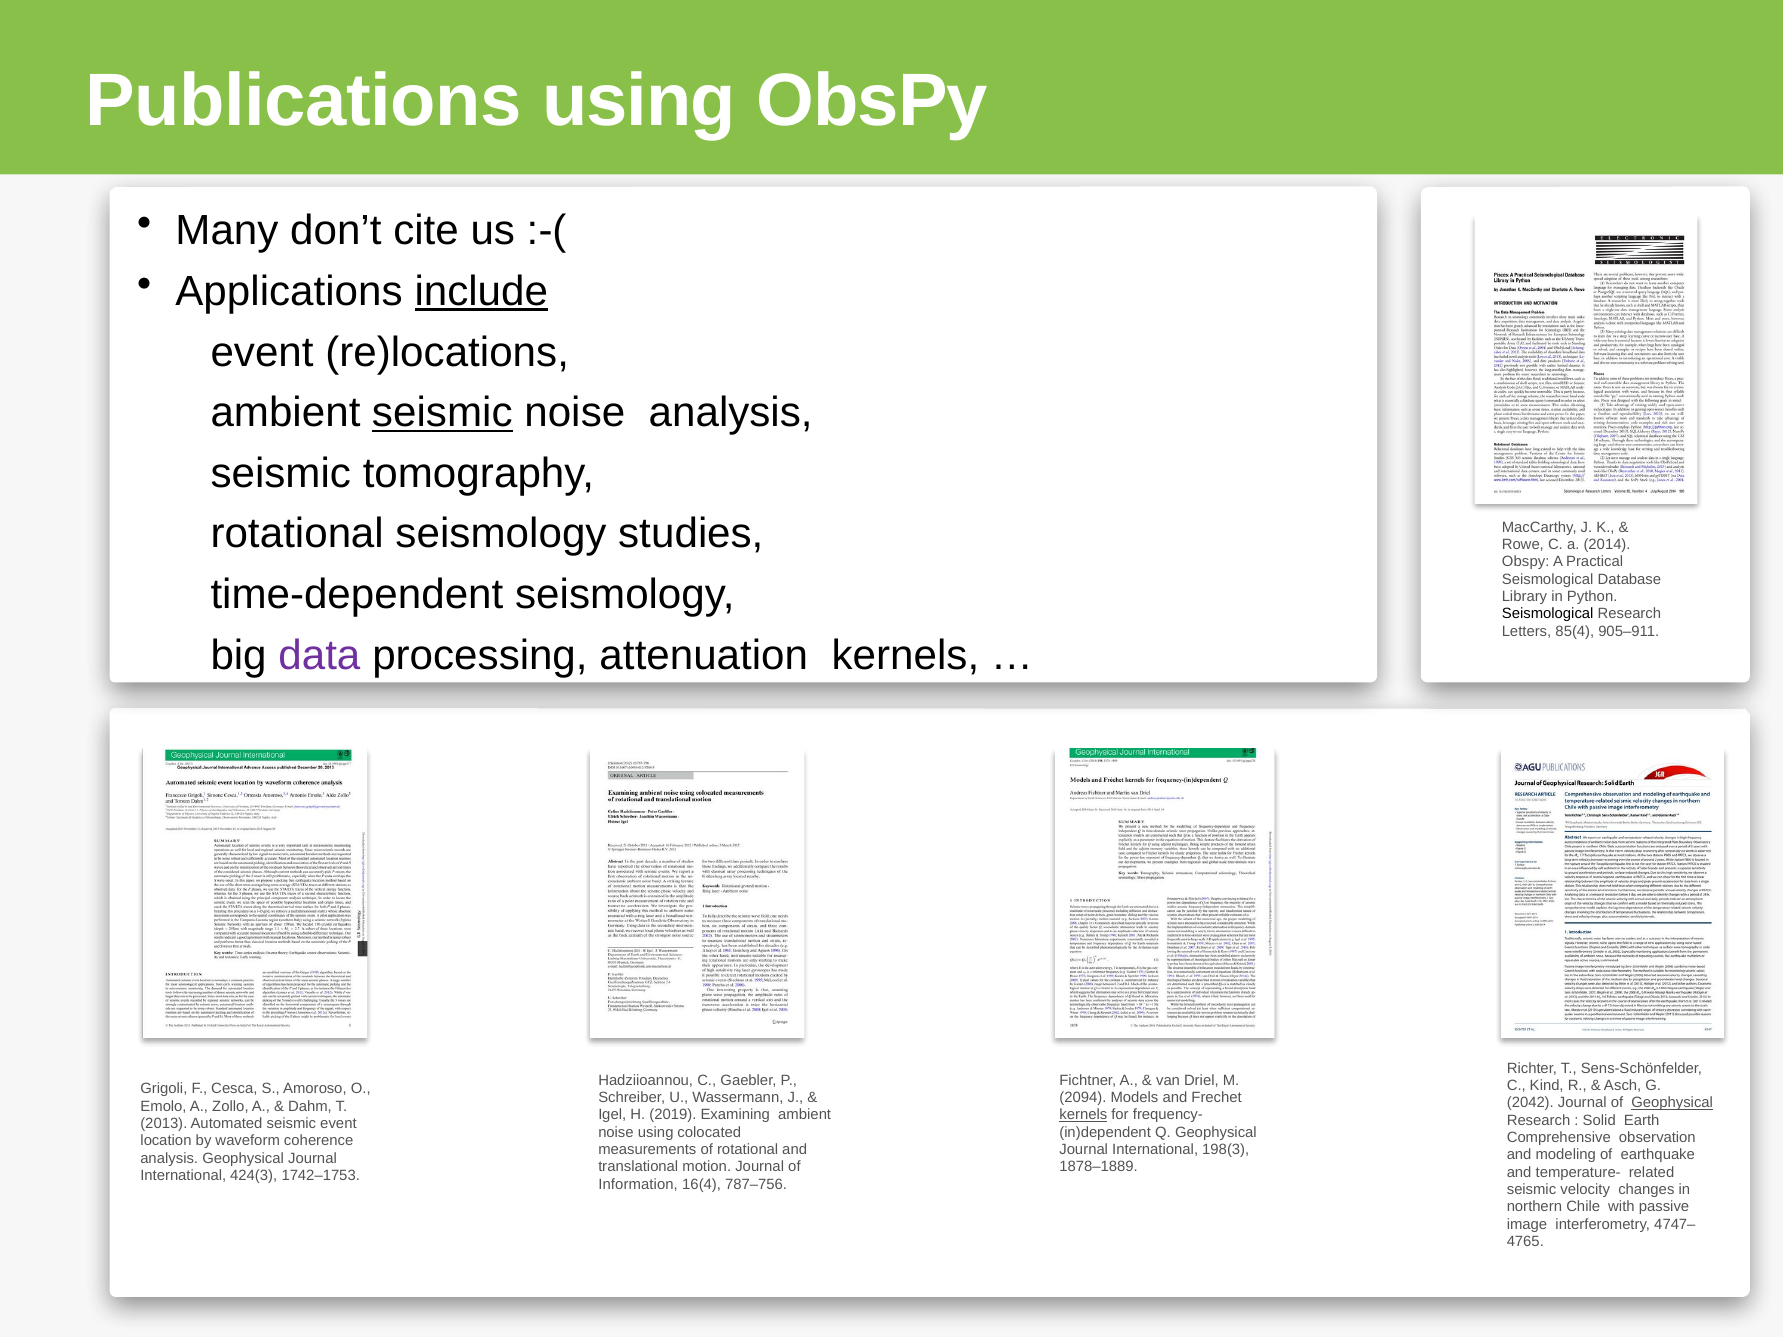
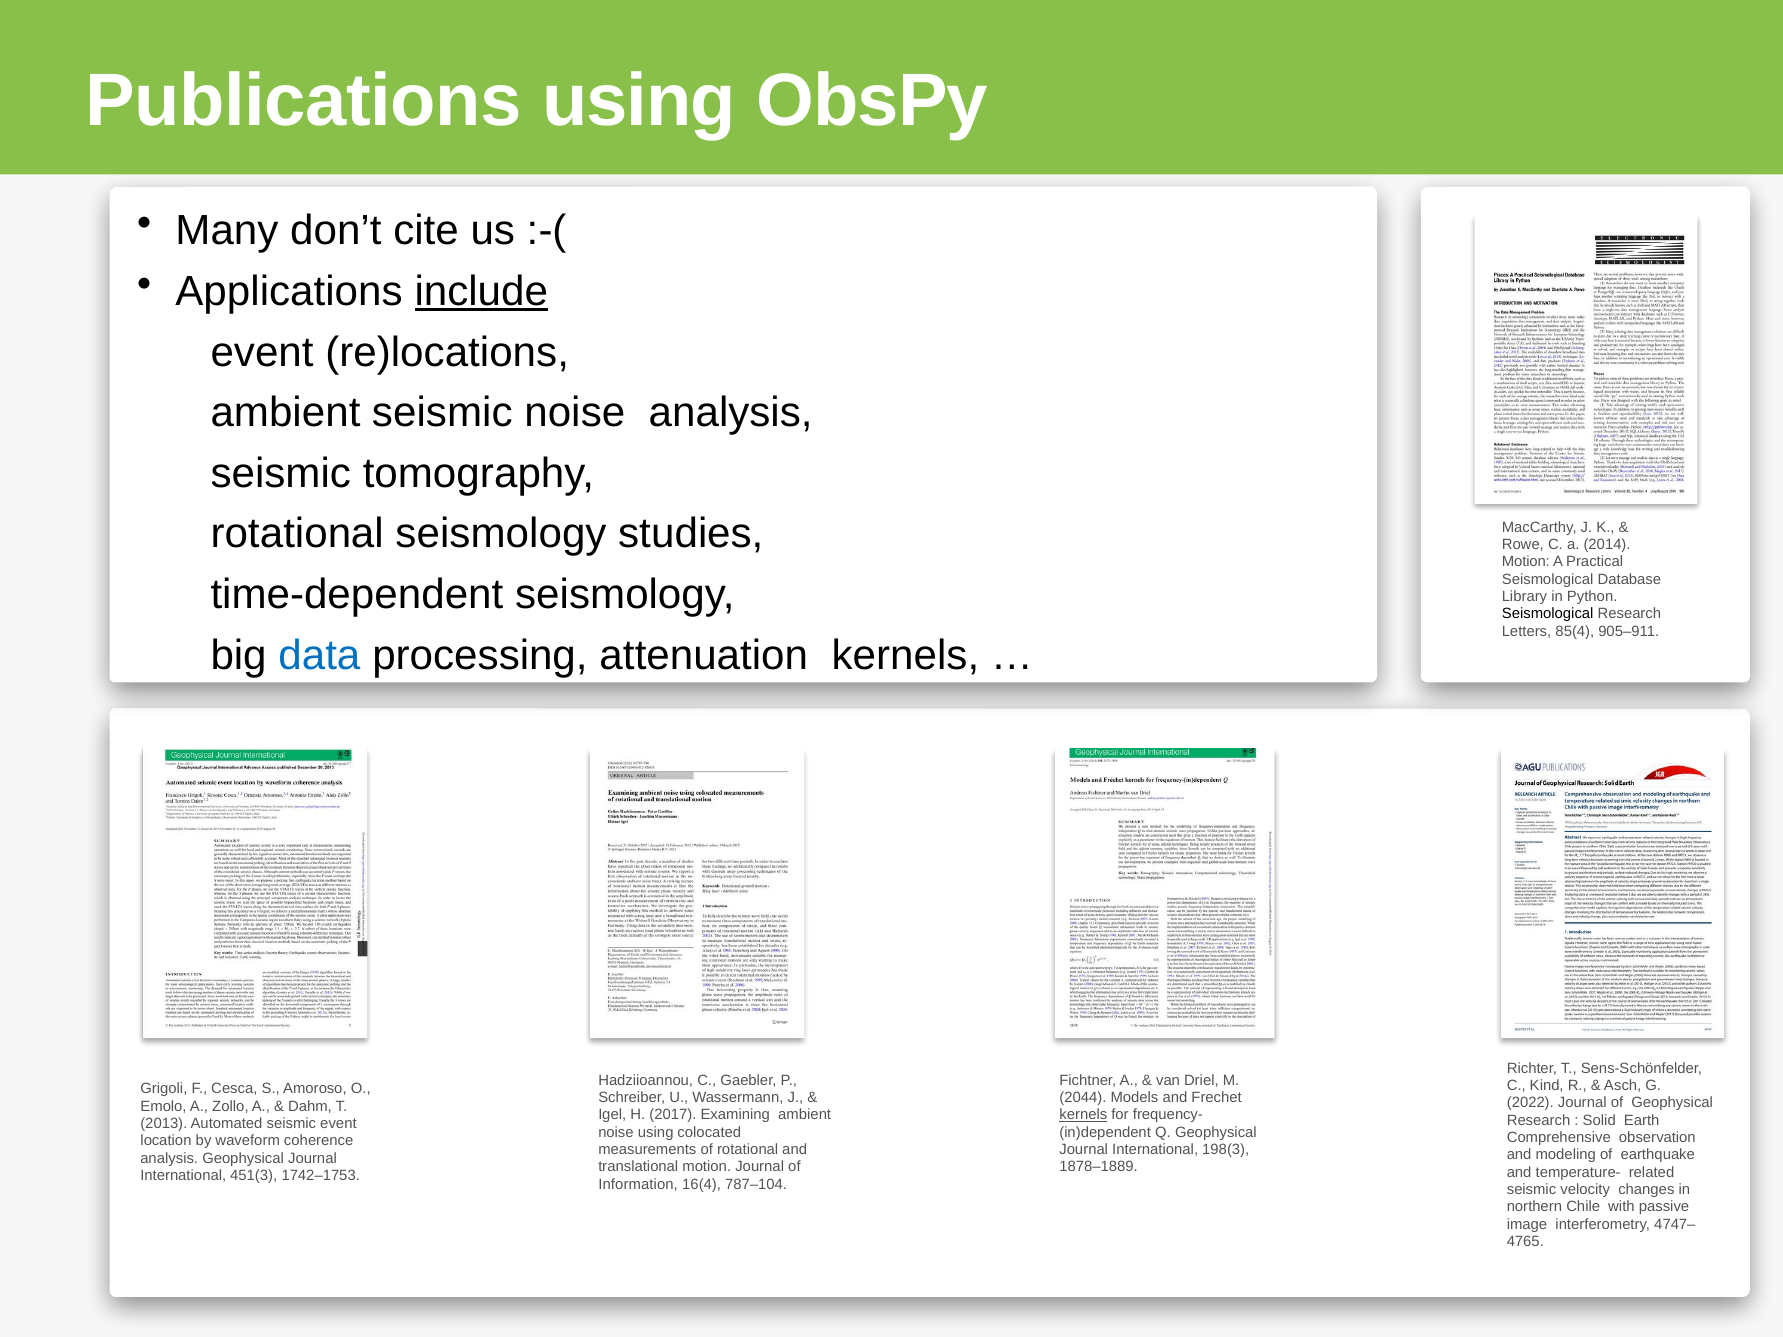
seismic underline: present -> none (442, 413)
Obspy: Obspy -> Motion (1526, 562)
data colour: purple -> blue (319, 655)
2094: 2094 -> 2044 (1083, 1098)
2042: 2042 -> 2022 (1530, 1103)
Geophysical underline: present -> none (1672, 1103)
2019: 2019 -> 2017 (673, 1115)
424(3: 424(3 -> 451(3 (254, 1176)
787–756: 787–756 -> 787–104 (756, 1185)
